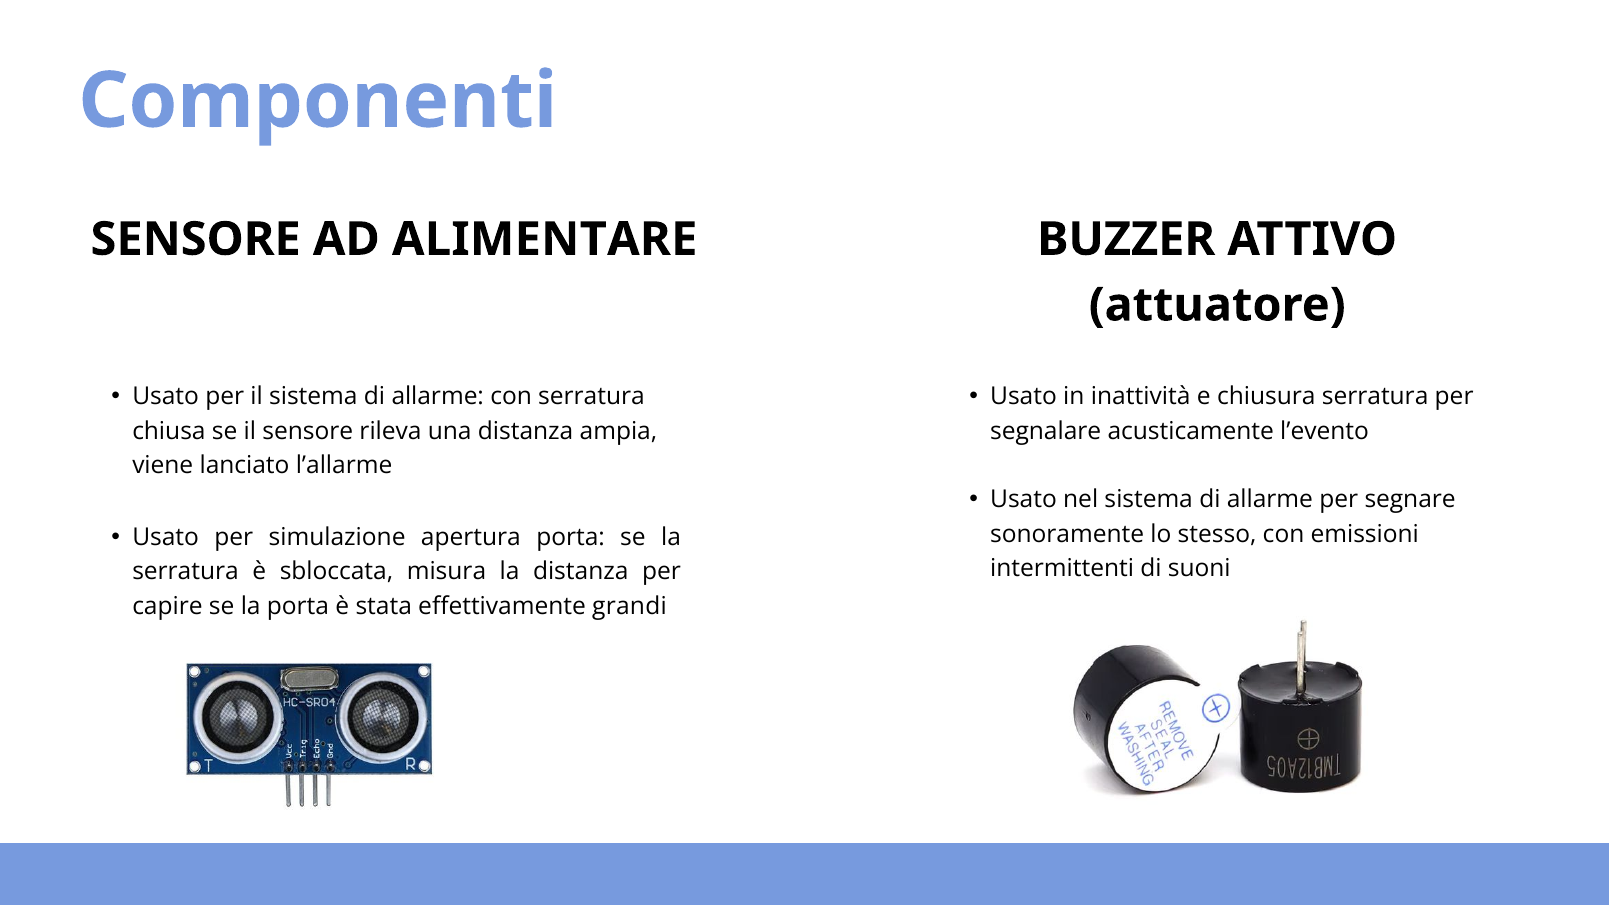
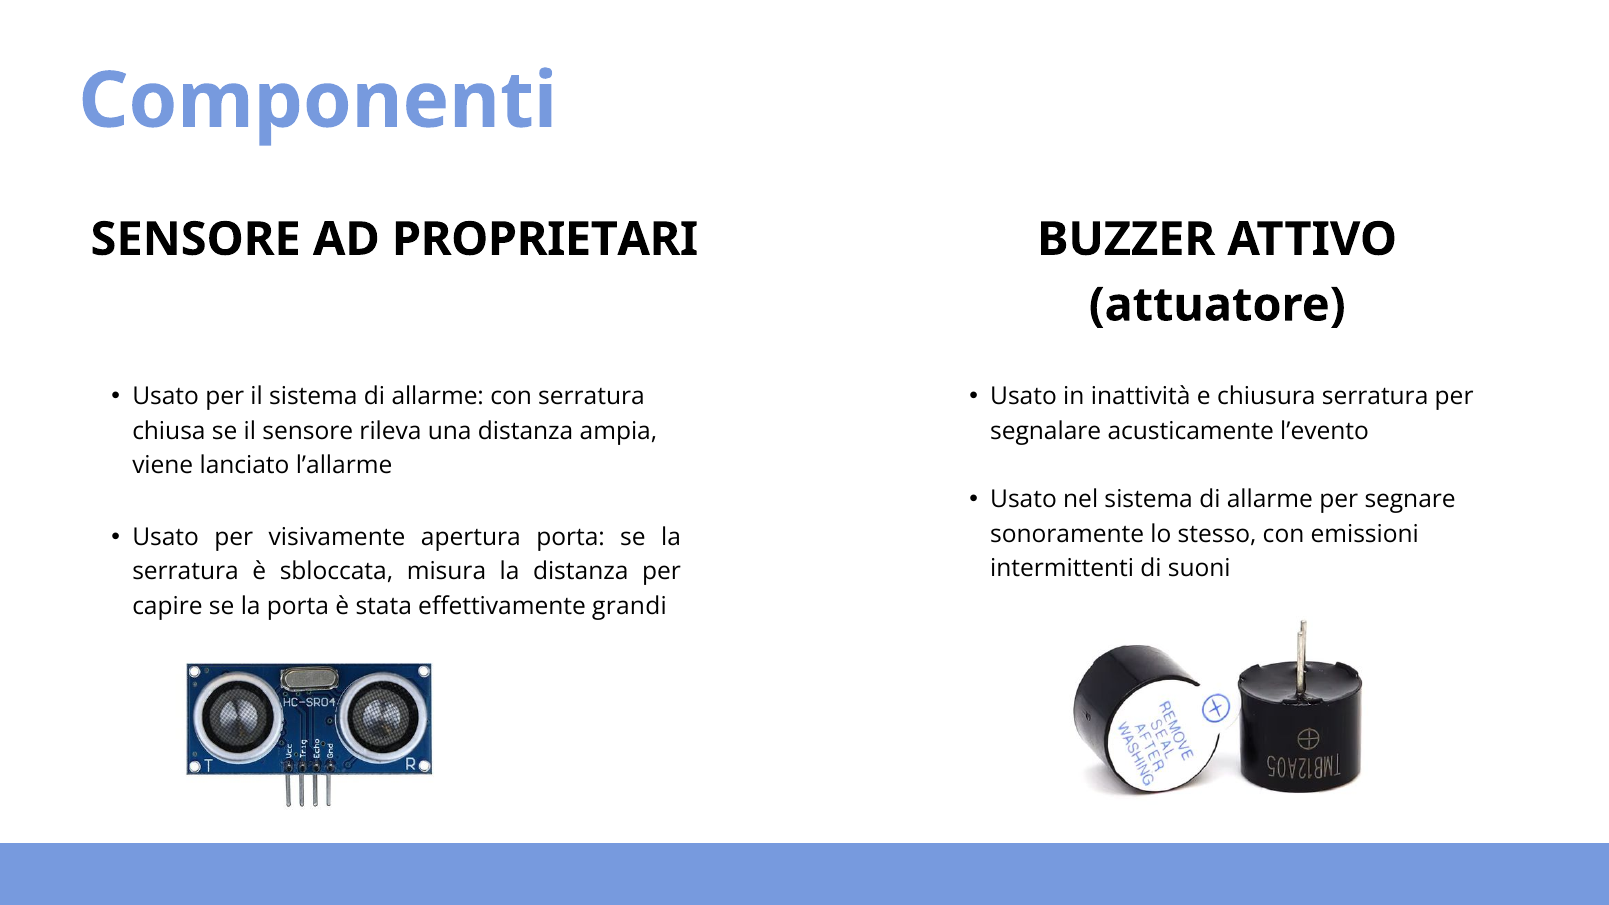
ALIMENTARE: ALIMENTARE -> PROPRIETARI (545, 239)
simulazione: simulazione -> visivamente (337, 537)
